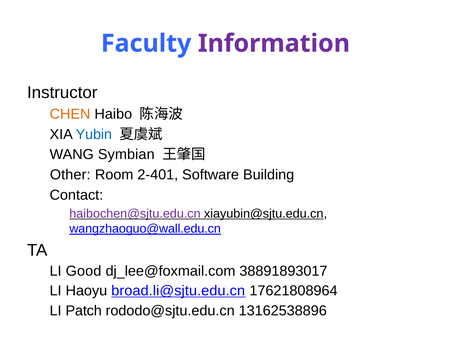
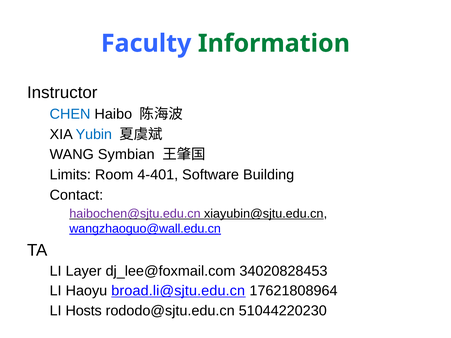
Information colour: purple -> green (274, 43)
CHEN colour: orange -> blue (70, 114)
Other: Other -> Limits (70, 175)
2-401: 2-401 -> 4-401 (158, 175)
Good: Good -> Layer (84, 271)
38891893017: 38891893017 -> 34020828453 (283, 271)
Patch: Patch -> Hosts (84, 311)
13162538896: 13162538896 -> 51044220230 (283, 311)
